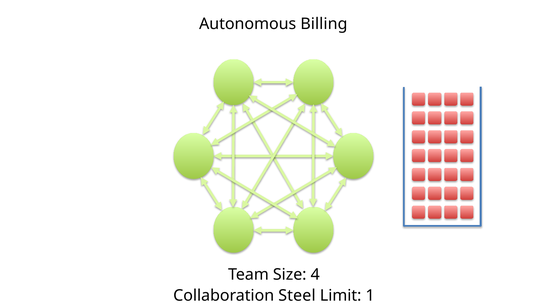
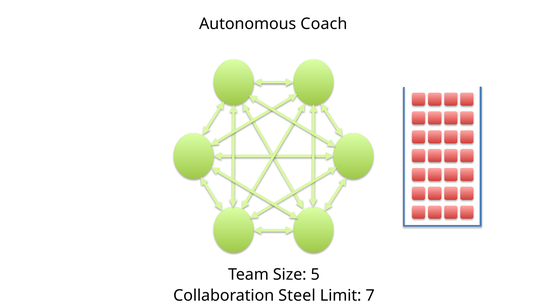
Billing: Billing -> Coach (324, 24)
4: 4 -> 5 (315, 275)
1: 1 -> 7 (370, 296)
